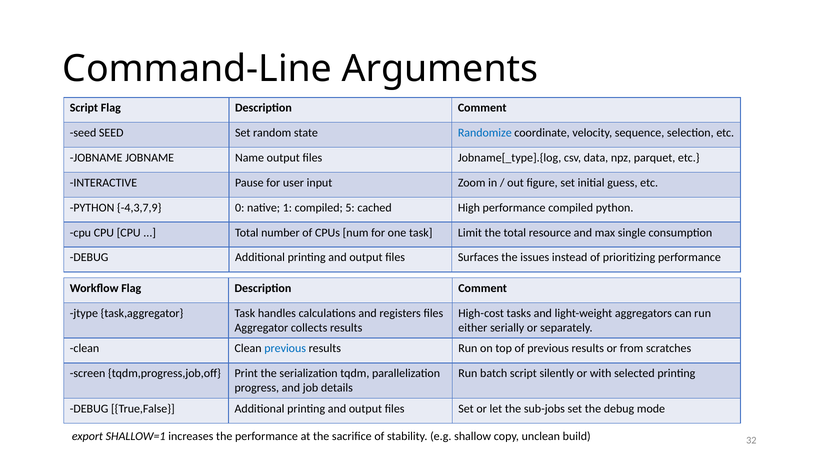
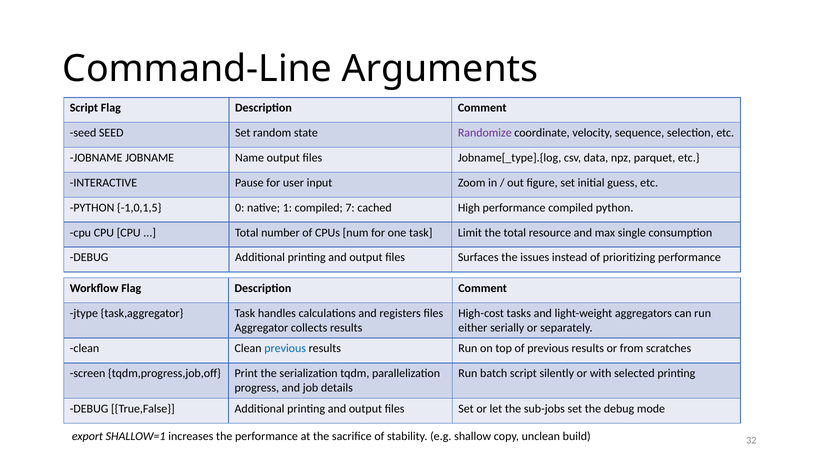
Randomize colour: blue -> purple (485, 133)
-4,3,7,9: -4,3,7,9 -> -1,0,1,5 (139, 207)
5: 5 -> 7 (350, 207)
